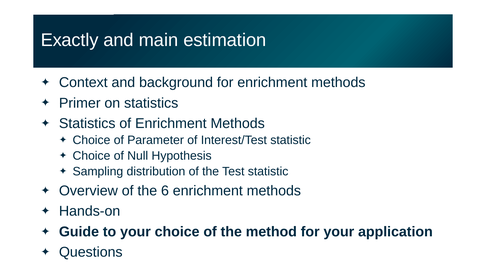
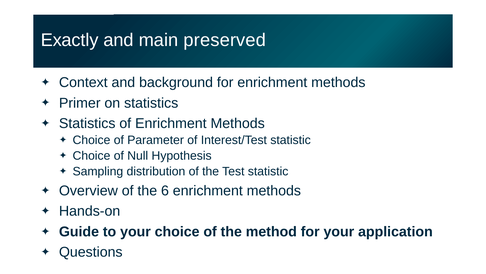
estimation: estimation -> preserved (225, 40)
